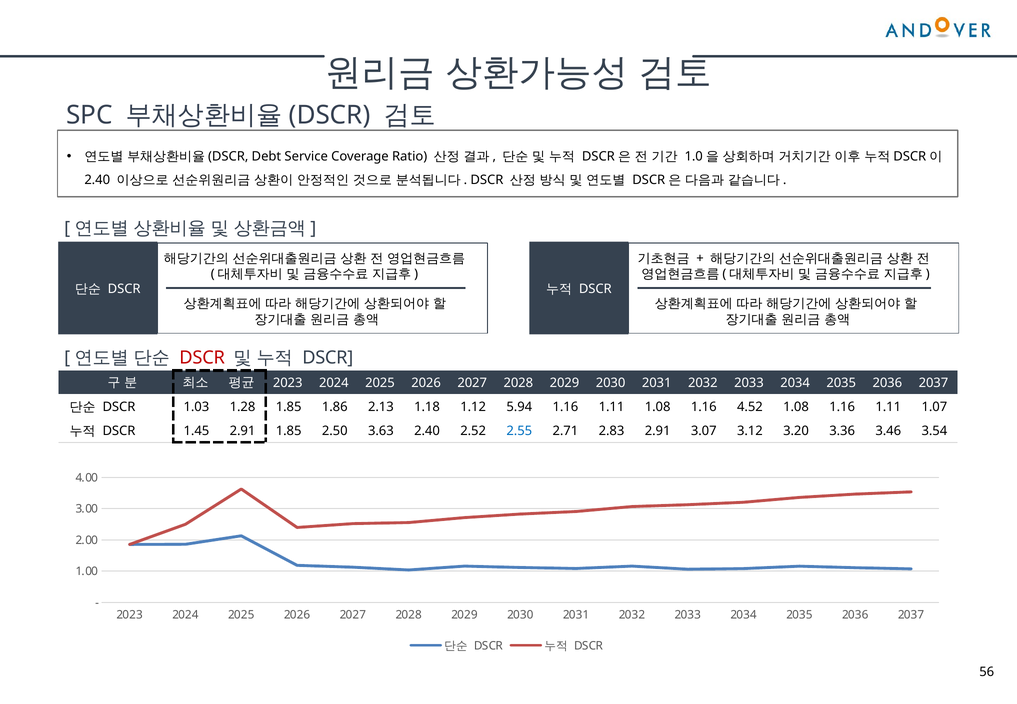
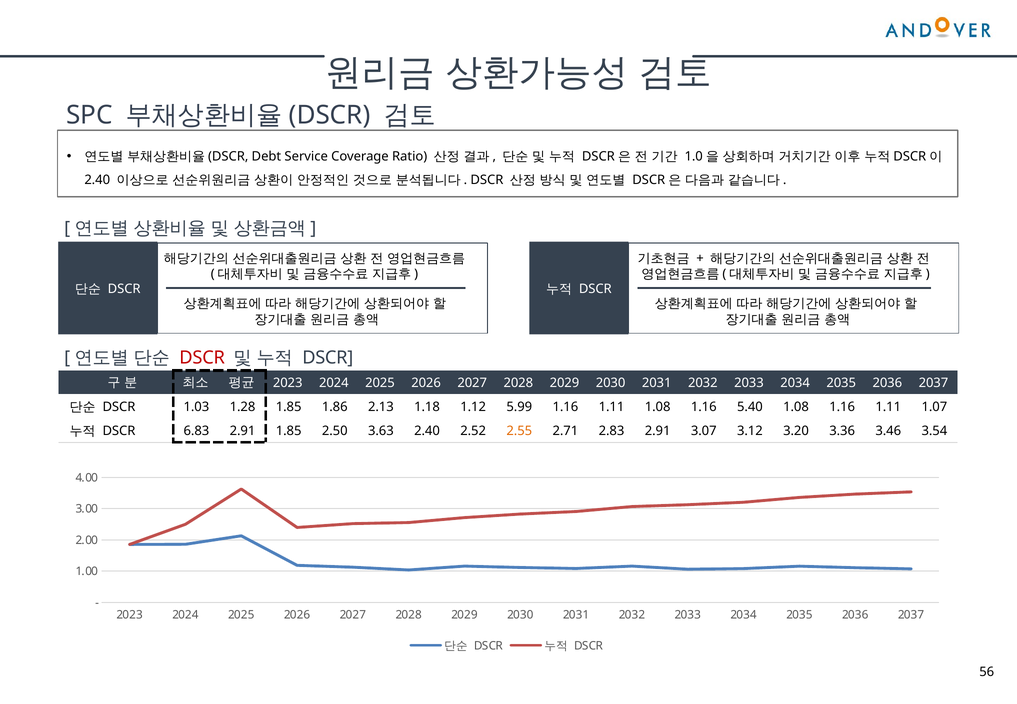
5.94: 5.94 -> 5.99 (519, 407)
4.52: 4.52 -> 5.40 (750, 407)
1.45: 1.45 -> 6.83 (196, 431)
2.55 colour: blue -> orange (519, 431)
